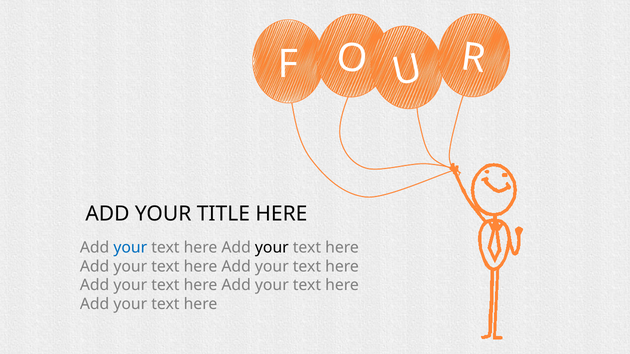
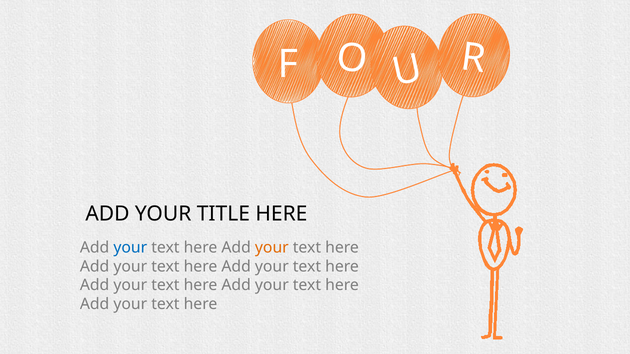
your colour: black -> orange (272, 248)
